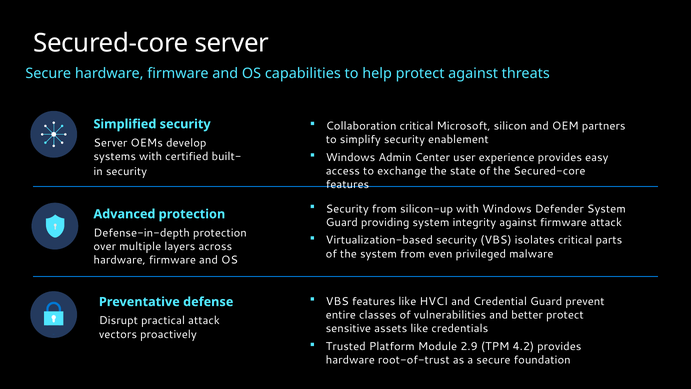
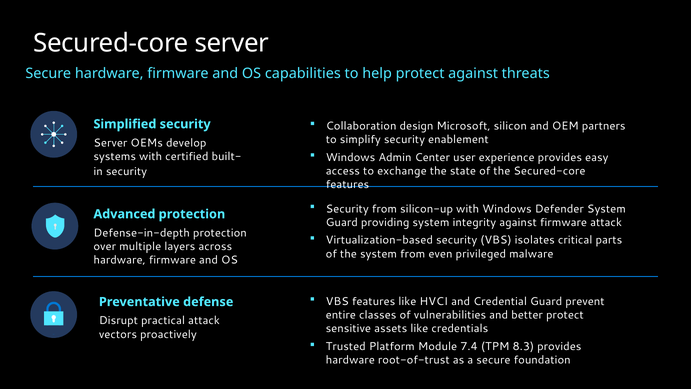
Collaboration critical: critical -> design (417, 126)
2.9: 2.9 -> 7.4 (469, 346)
4.2: 4.2 -> 8.3 (523, 346)
